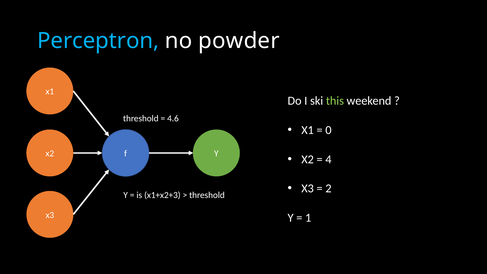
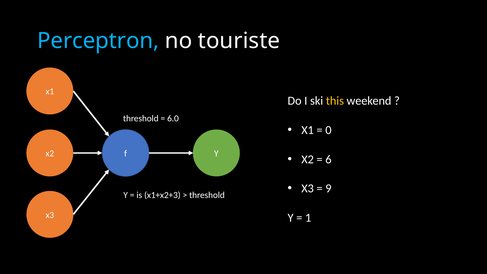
powder: powder -> touriste (239, 41)
this colour: light green -> yellow (335, 101)
4.6: 4.6 -> 6.0 (173, 118)
4: 4 -> 6 (328, 159)
2: 2 -> 9 (328, 189)
